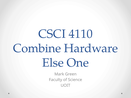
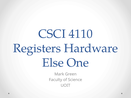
Combine: Combine -> Registers (37, 48)
